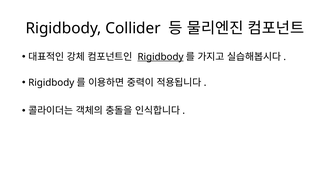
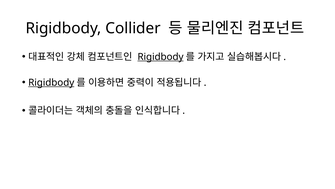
Rigidbody underline: none -> present (51, 82)
